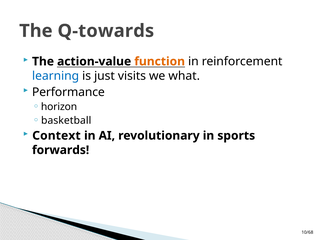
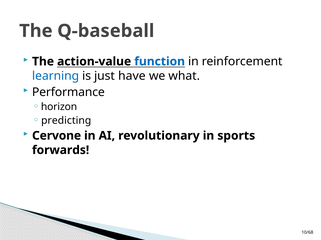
Q-towards: Q-towards -> Q-baseball (106, 31)
function colour: orange -> blue (160, 62)
visits: visits -> have (132, 76)
basketball: basketball -> predicting (66, 121)
Context: Context -> Cervone (57, 136)
